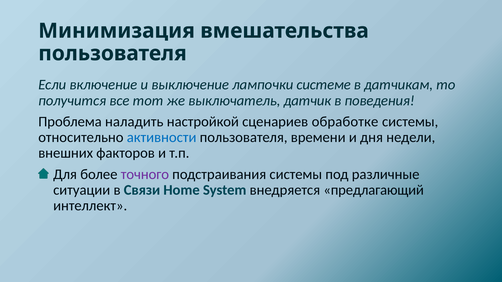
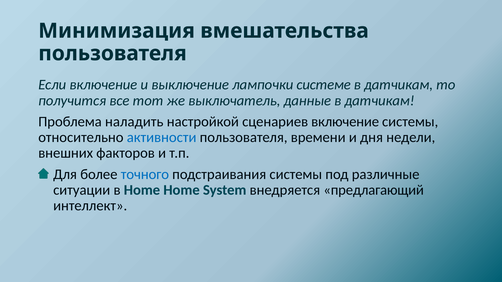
датчик: датчик -> данные (307, 101)
поведения: поведения -> датчикам (380, 101)
сценариев обработке: обработке -> включение (345, 122)
точного colour: purple -> blue (145, 174)
в Связи: Связи -> Home (142, 190)
